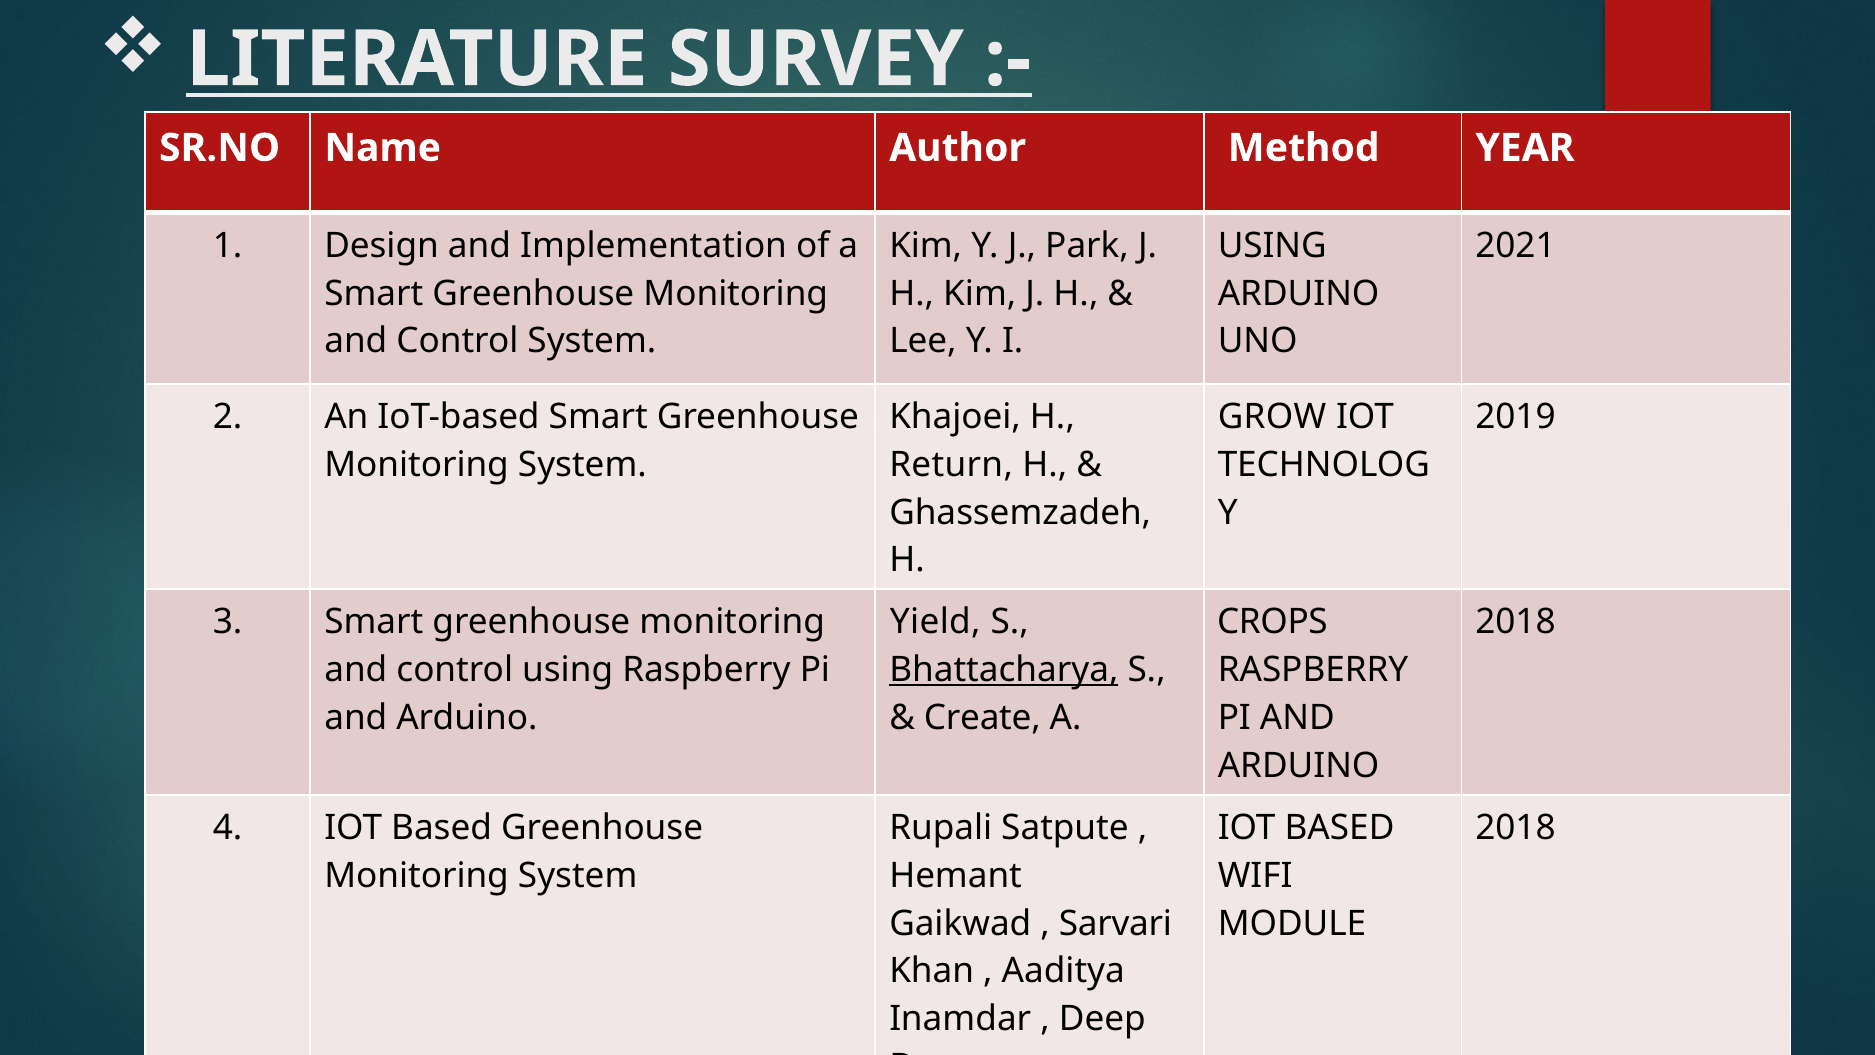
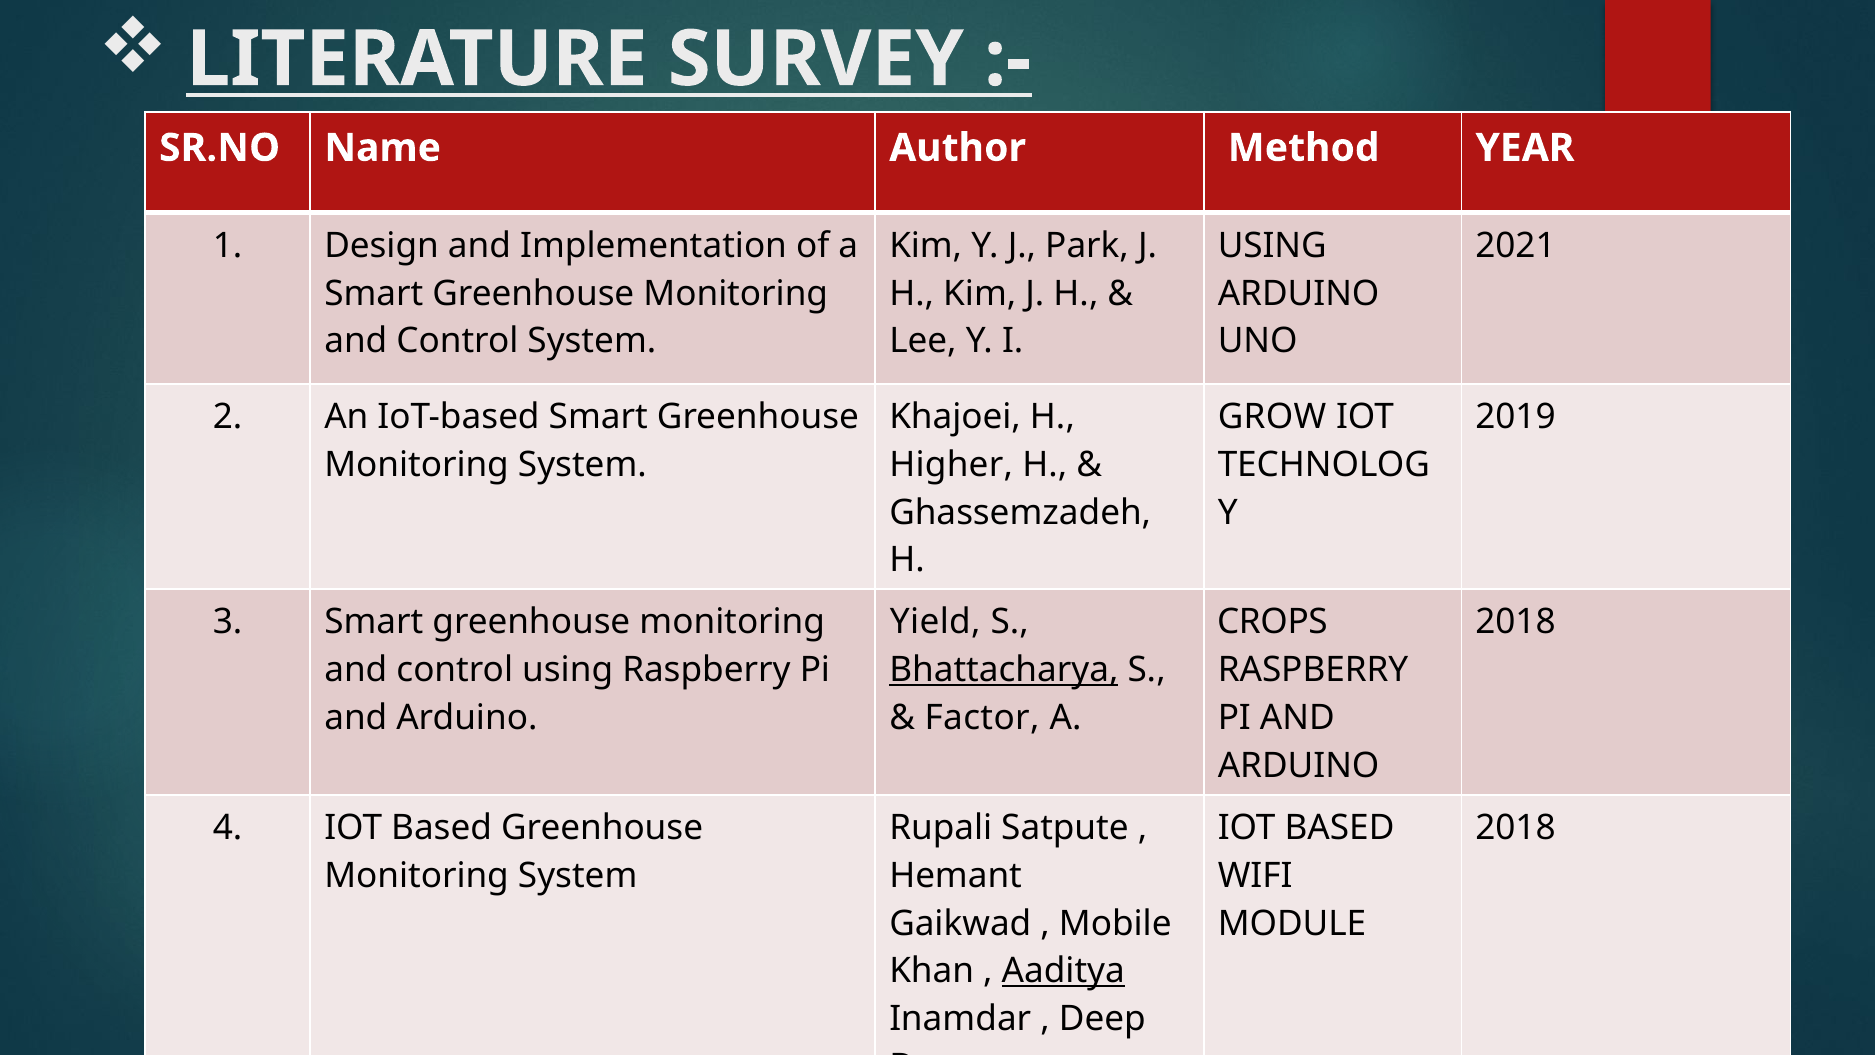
Return: Return -> Higher (951, 464)
Create: Create -> Factor (982, 718)
Sarvari: Sarvari -> Mobile (1115, 923)
Aaditya underline: none -> present (1063, 971)
